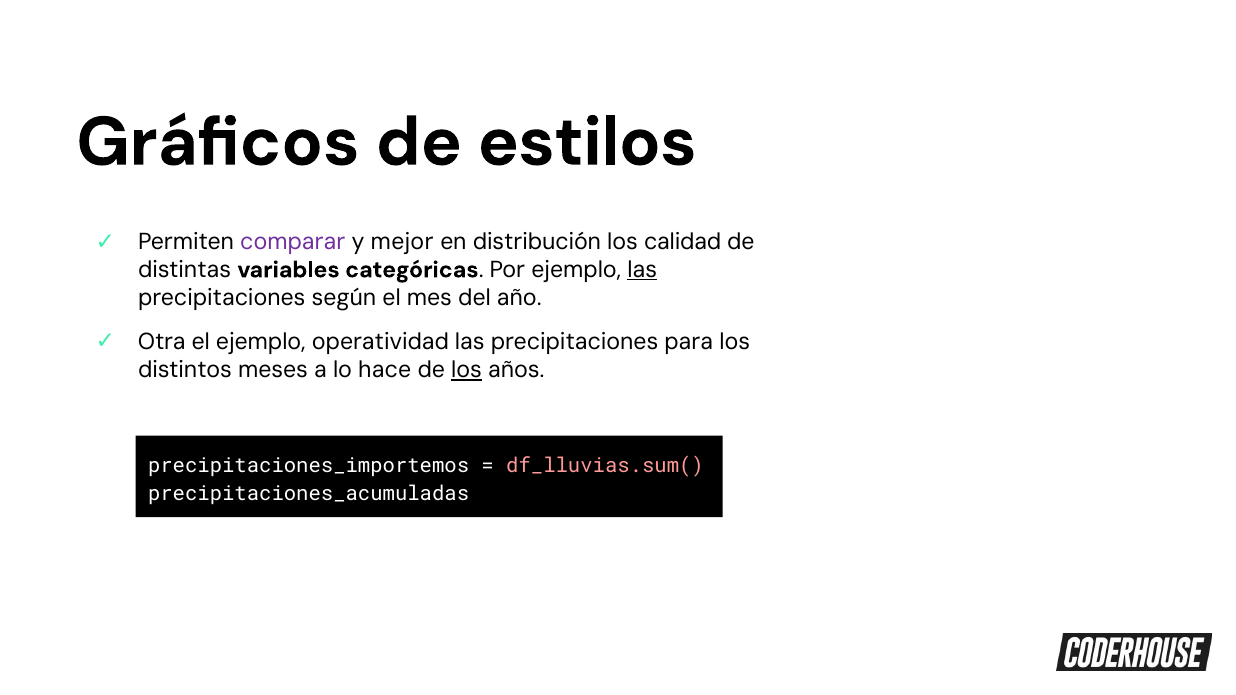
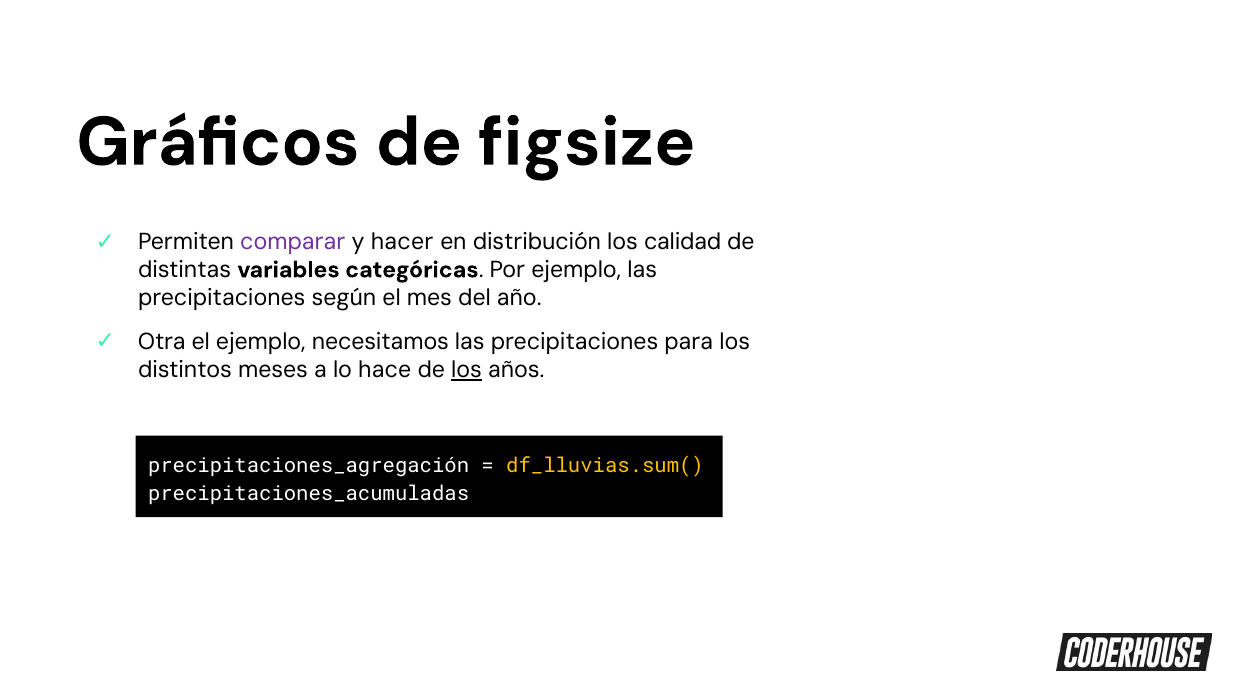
estilos: estilos -> figsize (587, 142)
mejor: mejor -> hacer (402, 242)
las underline: present -> none (642, 270)
operatividad: operatividad -> necesitamos (380, 342)
precipitaciones_importemos: precipitaciones_importemos -> precipitaciones_agregación (309, 466)
df_lluvias.sum( colour: pink -> yellow (605, 466)
